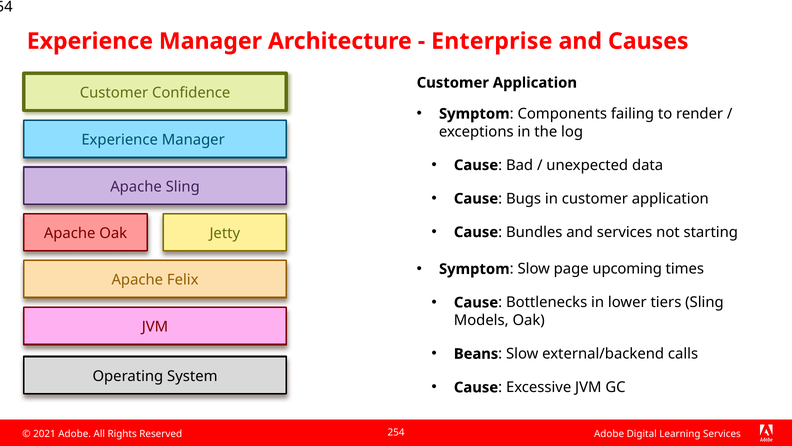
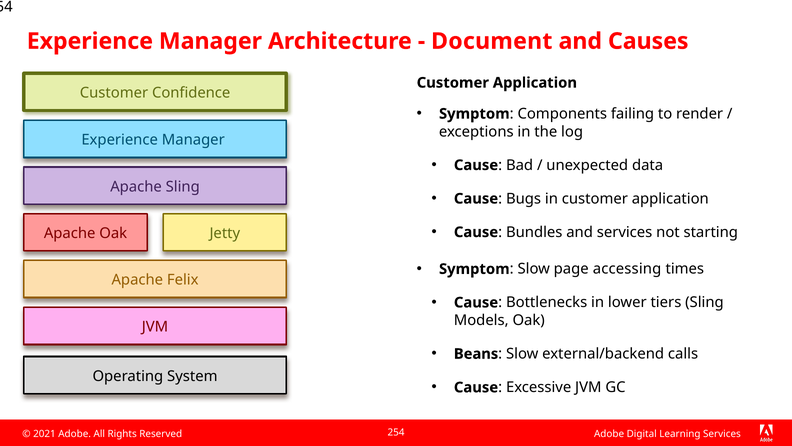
Enterprise: Enterprise -> Document (492, 41)
upcoming: upcoming -> accessing (627, 269)
